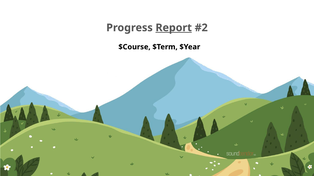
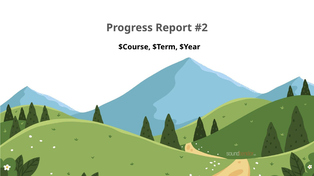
Report underline: present -> none (174, 28)
